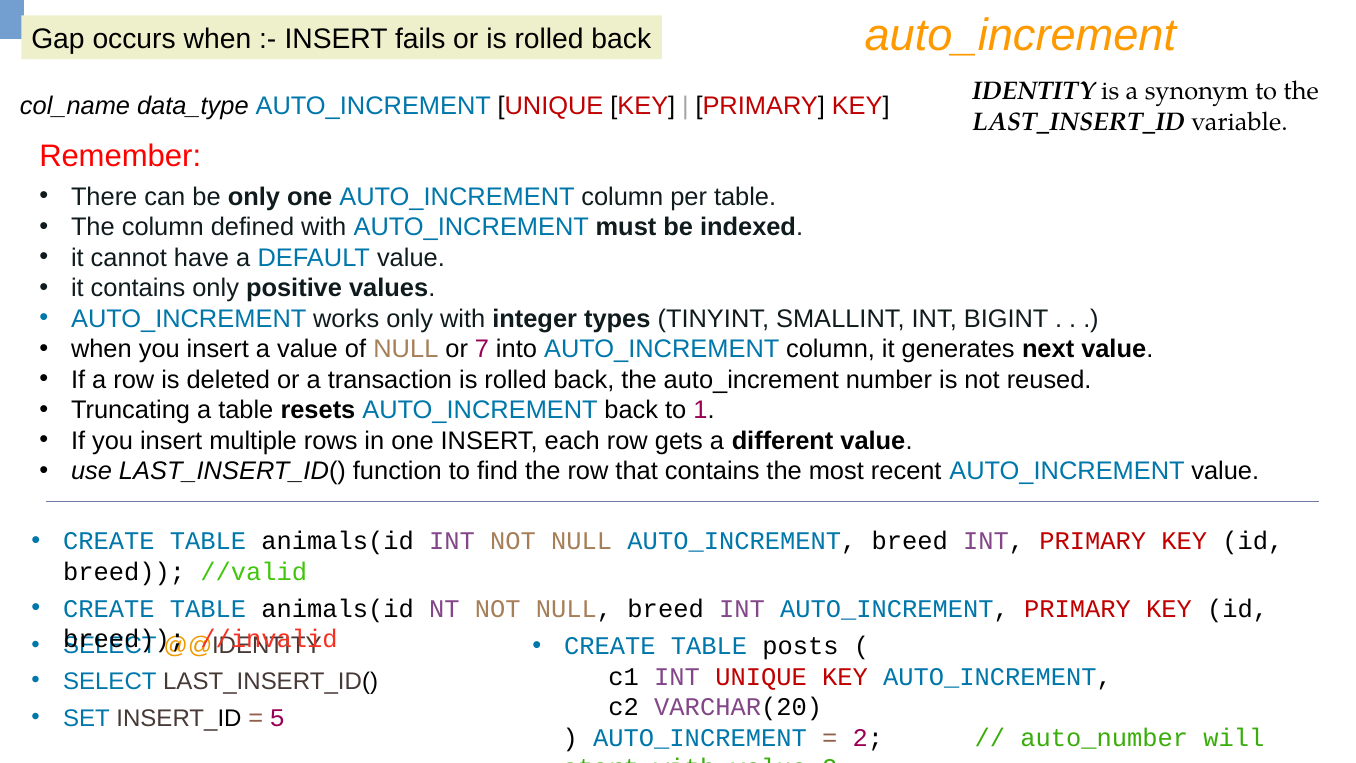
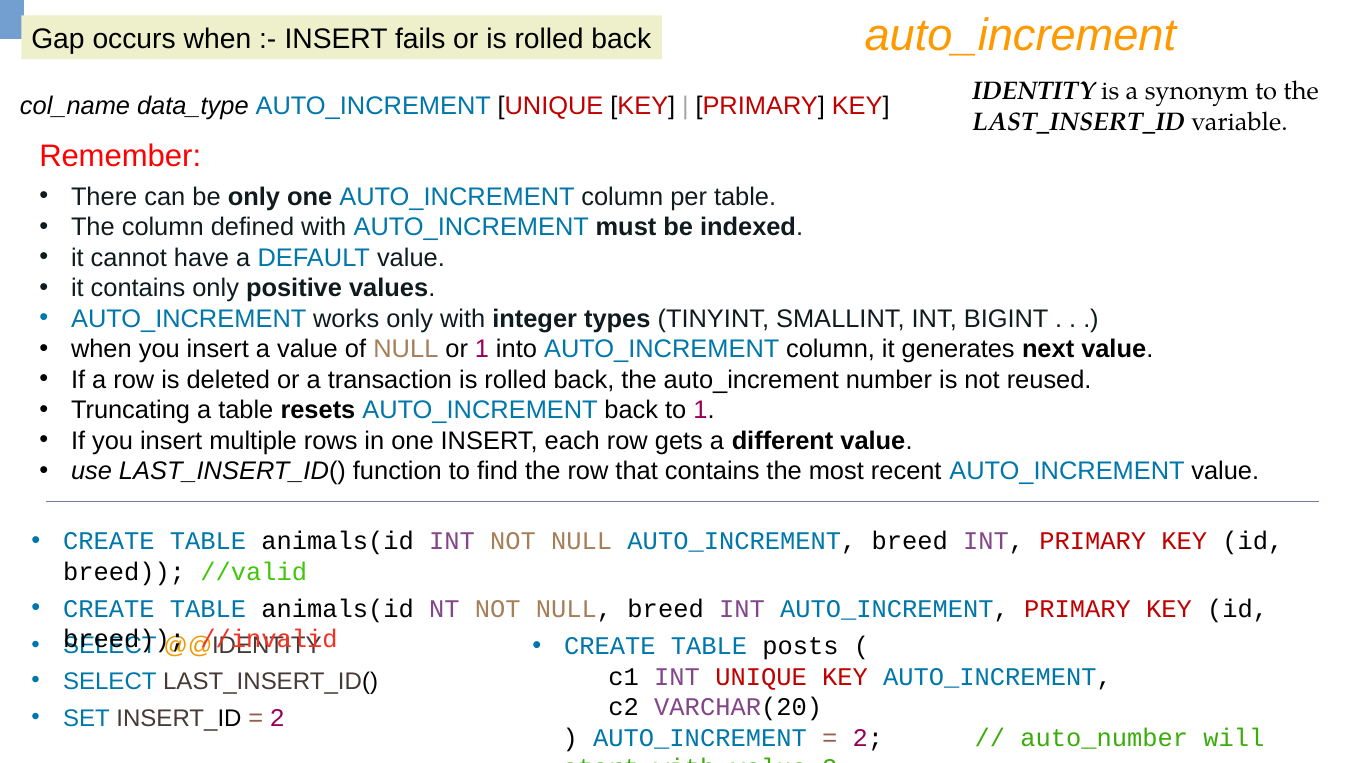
or 7: 7 -> 1 (482, 349)
5: 5 -> 2 (277, 717)
